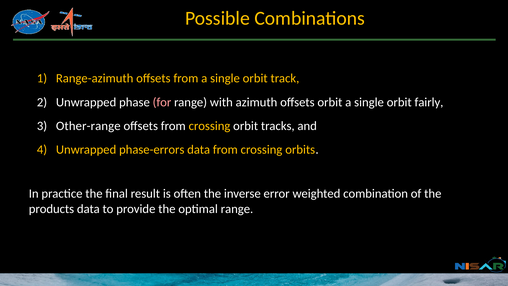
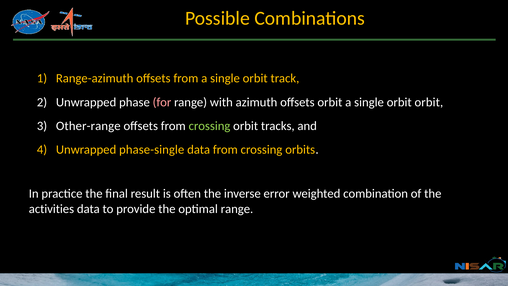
orbit fairly: fairly -> orbit (429, 102)
crossing colour: yellow -> light green (209, 126)
phase-errors: phase-errors -> phase-single (152, 150)
products: products -> activities (51, 209)
